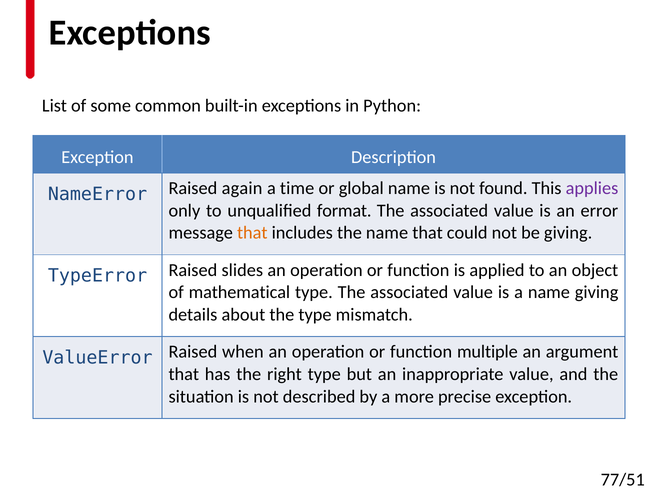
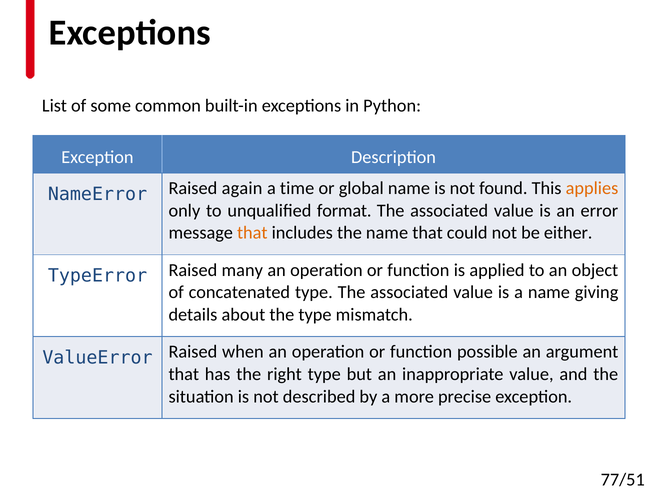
applies colour: purple -> orange (592, 188)
be giving: giving -> either (568, 233)
slides: slides -> many (242, 270)
mathematical: mathematical -> concatenated (239, 293)
multiple: multiple -> possible (487, 352)
